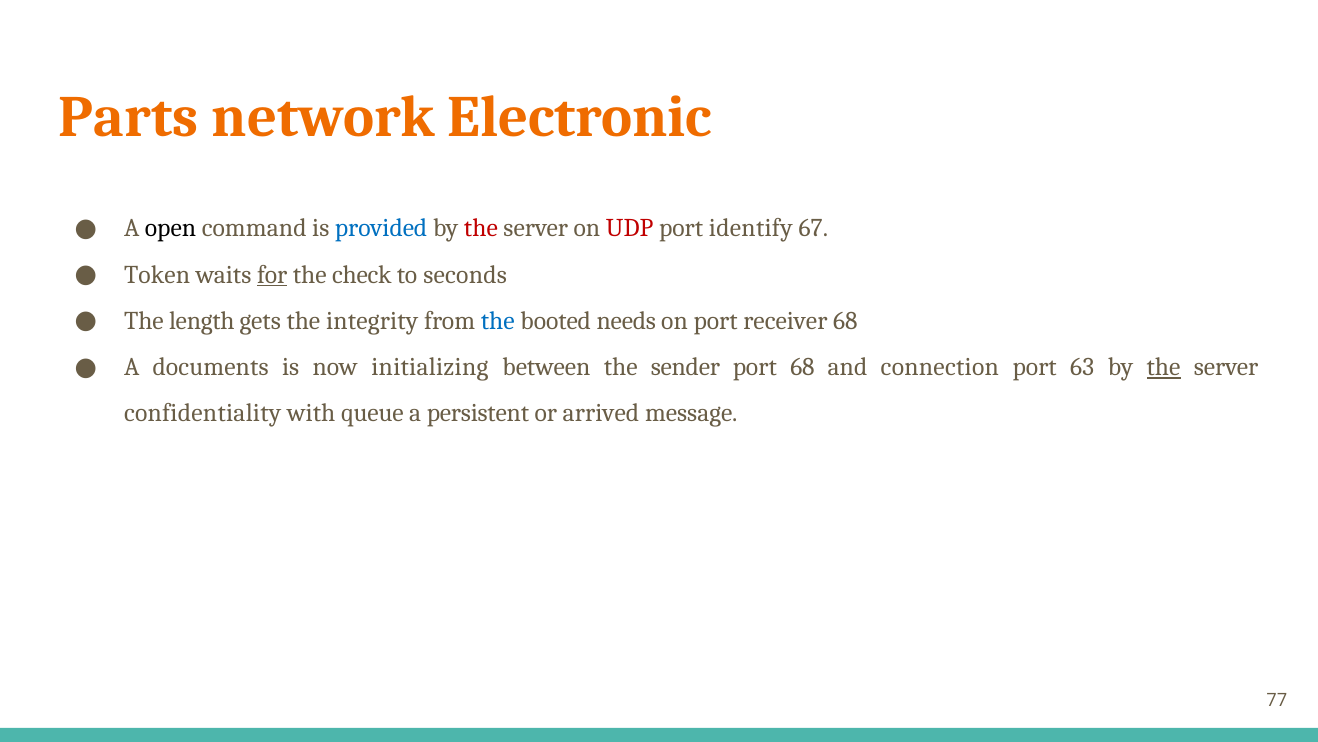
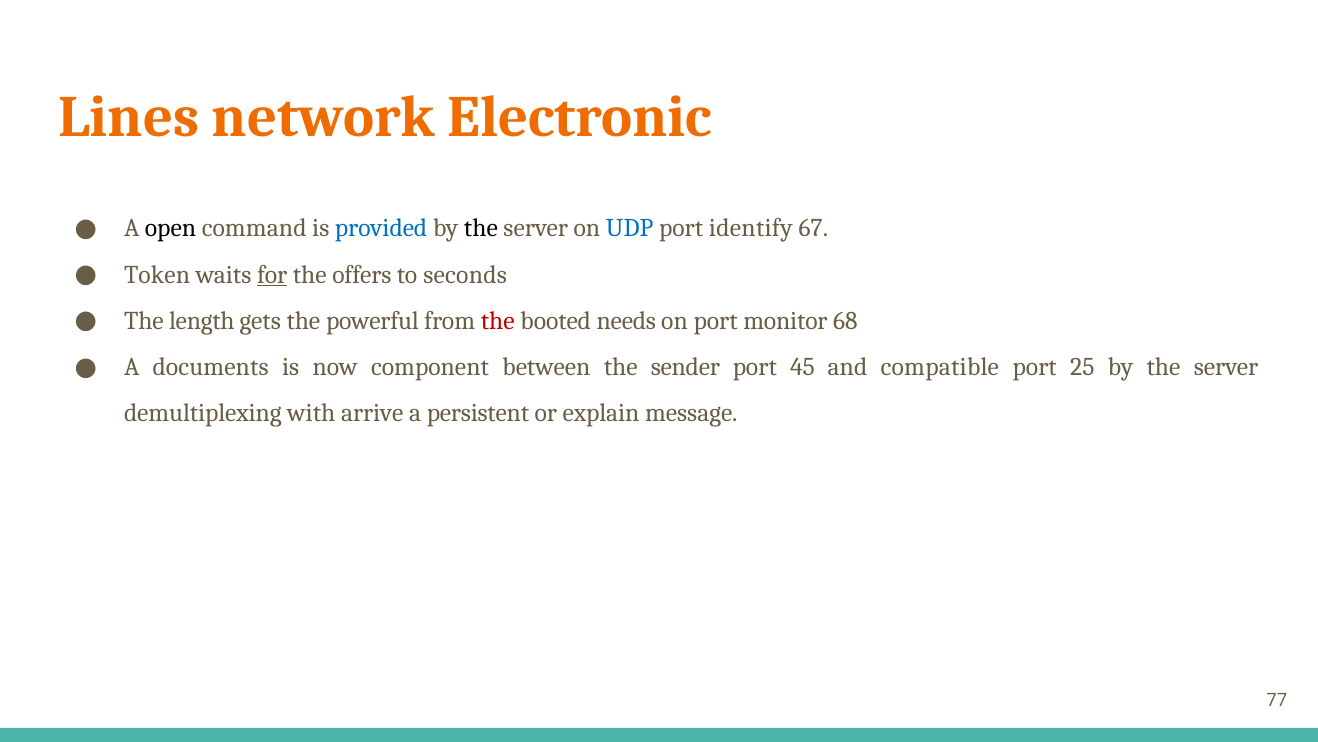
Parts: Parts -> Lines (129, 117)
the colour: red -> black (481, 228)
UDP colour: red -> blue (630, 228)
check: check -> offers (362, 274)
integrity: integrity -> powerful (372, 321)
the colour: blue -> red (498, 321)
receiver: receiver -> monitor (785, 321)
initializing: initializing -> component (430, 367)
port 68: 68 -> 45 (802, 367)
connection: connection -> compatible (940, 367)
63: 63 -> 25 (1082, 367)
the underline: present -> none (1164, 367)
confidentiality: confidentiality -> demultiplexing (203, 413)
queue: queue -> arrive (372, 413)
arrived: arrived -> explain (601, 413)
